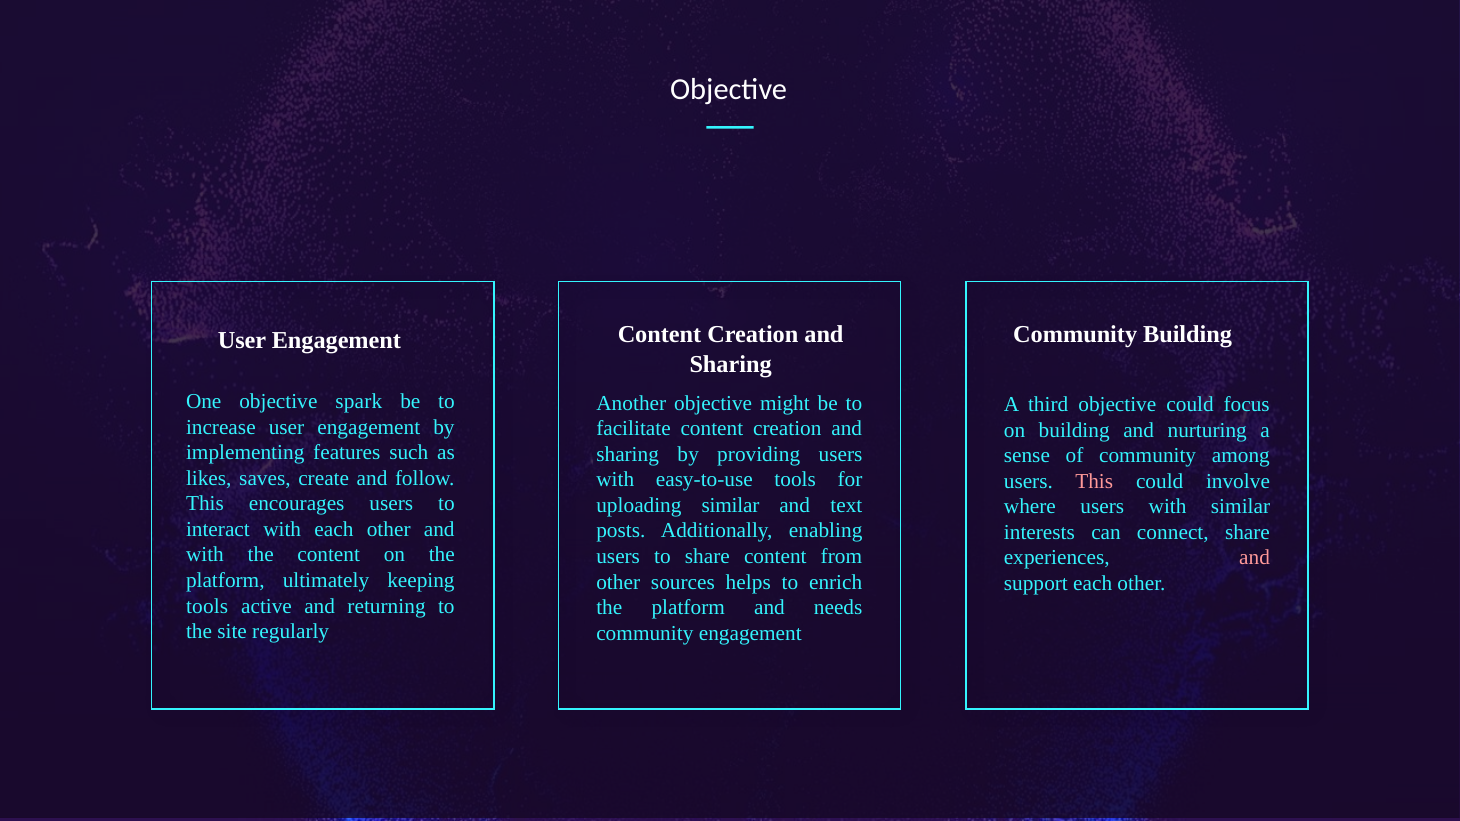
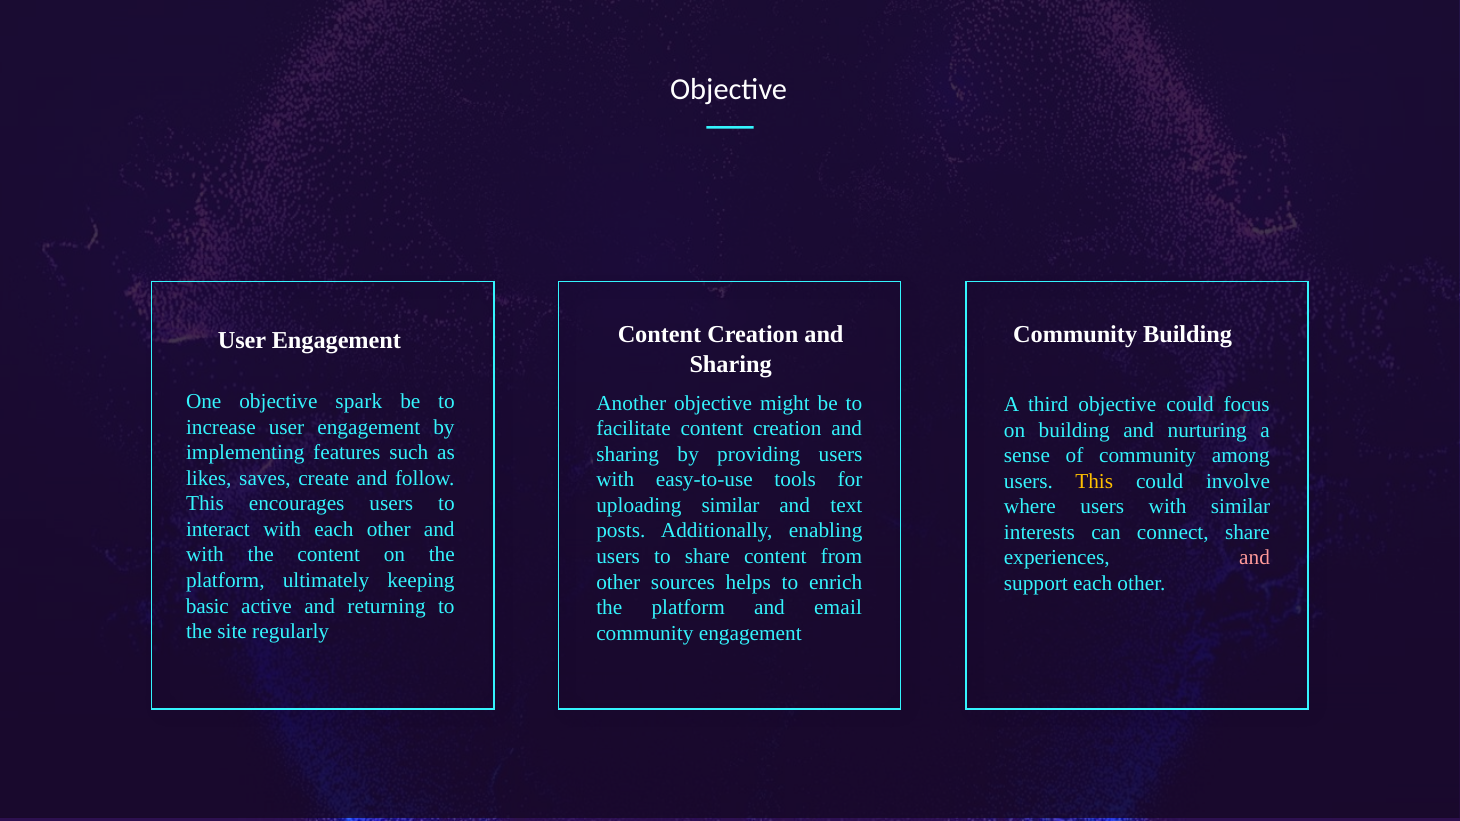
This colour: pink -> yellow (1094, 481)
tools: tools -> basic (207, 606)
needs: needs -> email (838, 608)
